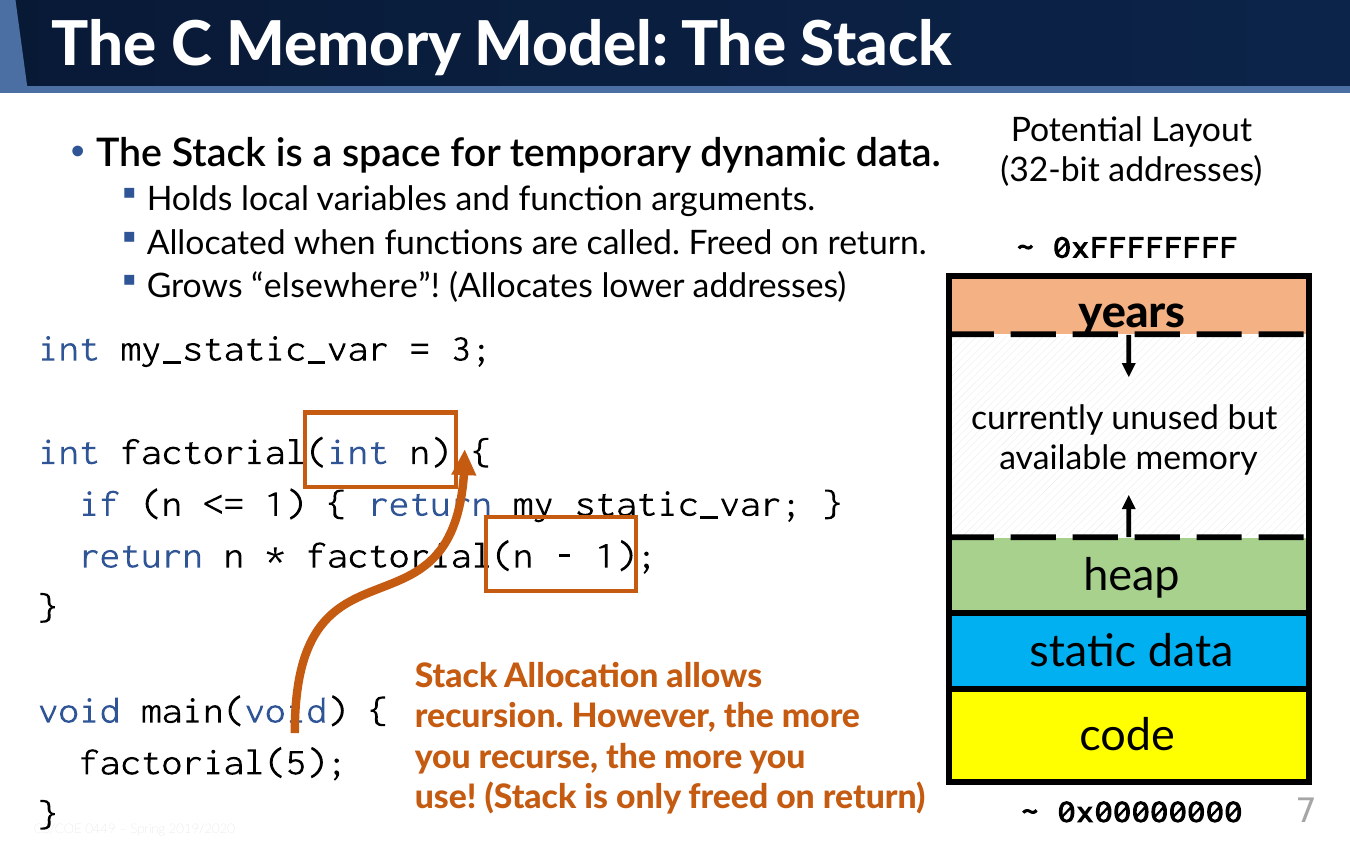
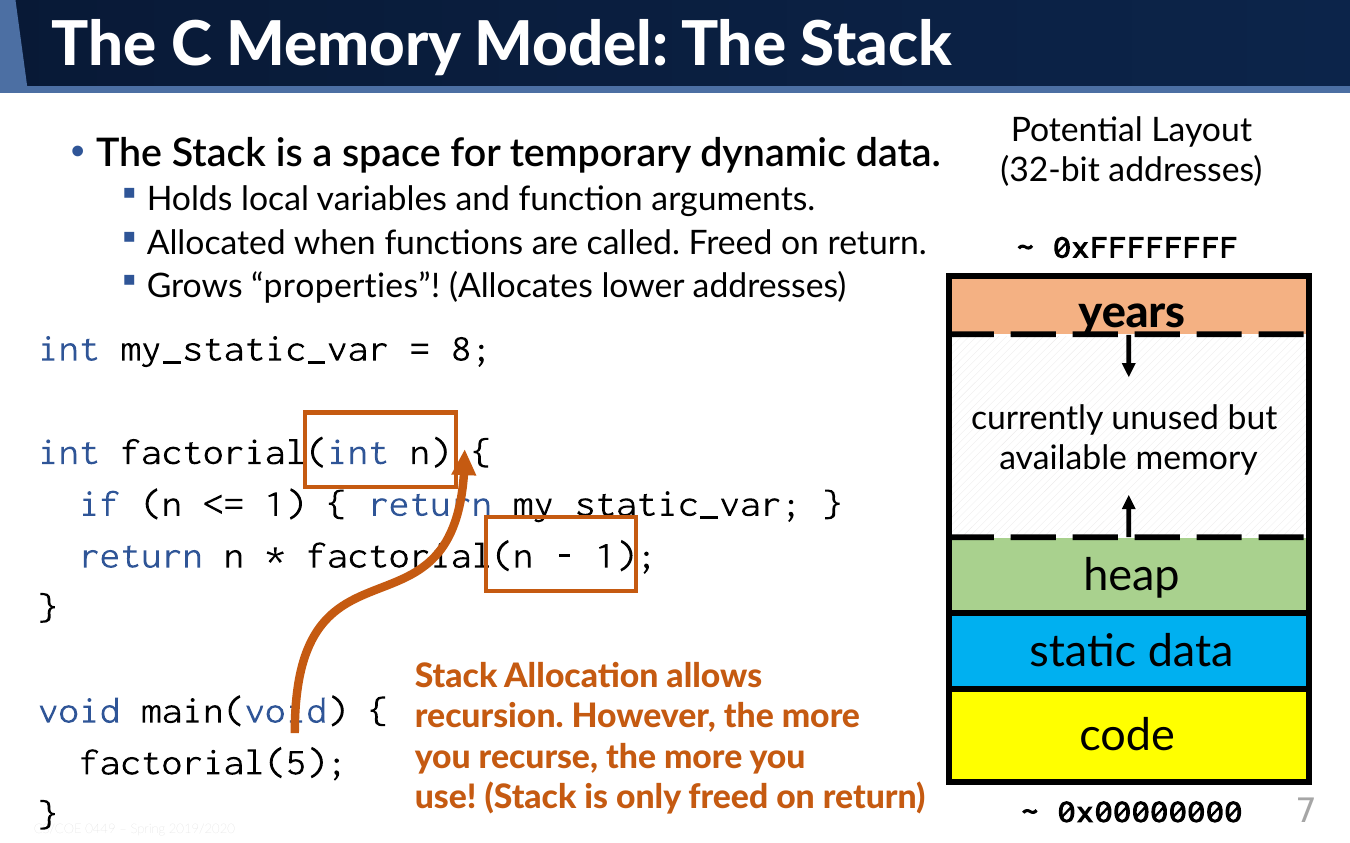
elsewhere: elsewhere -> properties (346, 287)
3: 3 -> 8 (471, 349)
